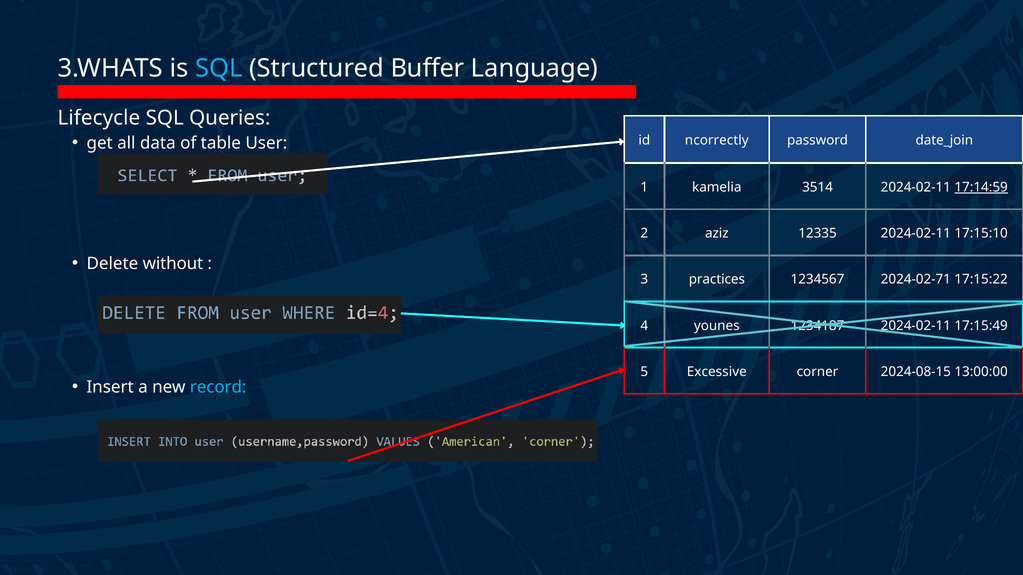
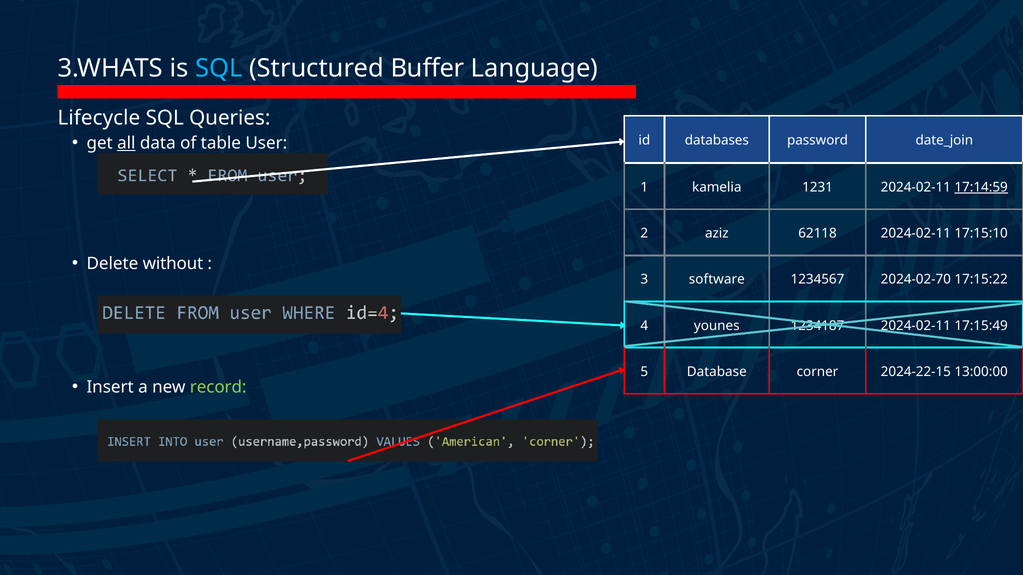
all underline: none -> present (126, 143)
ncorrectly: ncorrectly -> databases (717, 141)
3514: 3514 -> 1231 (818, 187)
12335: 12335 -> 62118 (818, 234)
practices: practices -> software (717, 280)
2024-02-71: 2024-02-71 -> 2024-02-70 (916, 280)
Excessive: Excessive -> Database (717, 372)
2024-08-15: 2024-08-15 -> 2024-22-15 (916, 372)
record colour: light blue -> light green (218, 388)
